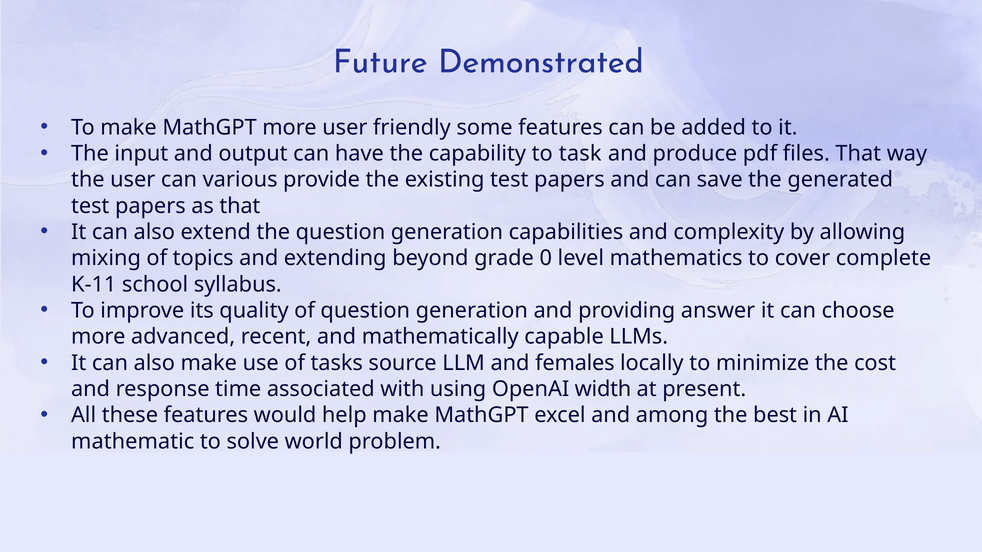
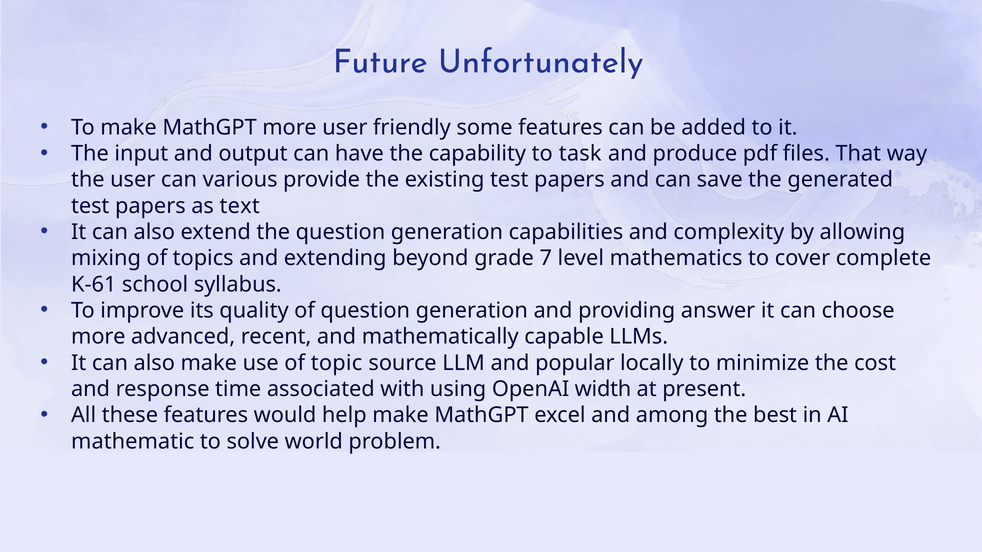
Demonstrated: Demonstrated -> Unfortunately (541, 62)
as that: that -> text (240, 206)
0: 0 -> 7 (546, 258)
K-11: K-11 -> K-61 (94, 285)
tasks: tasks -> topic (337, 363)
females: females -> popular (575, 363)
